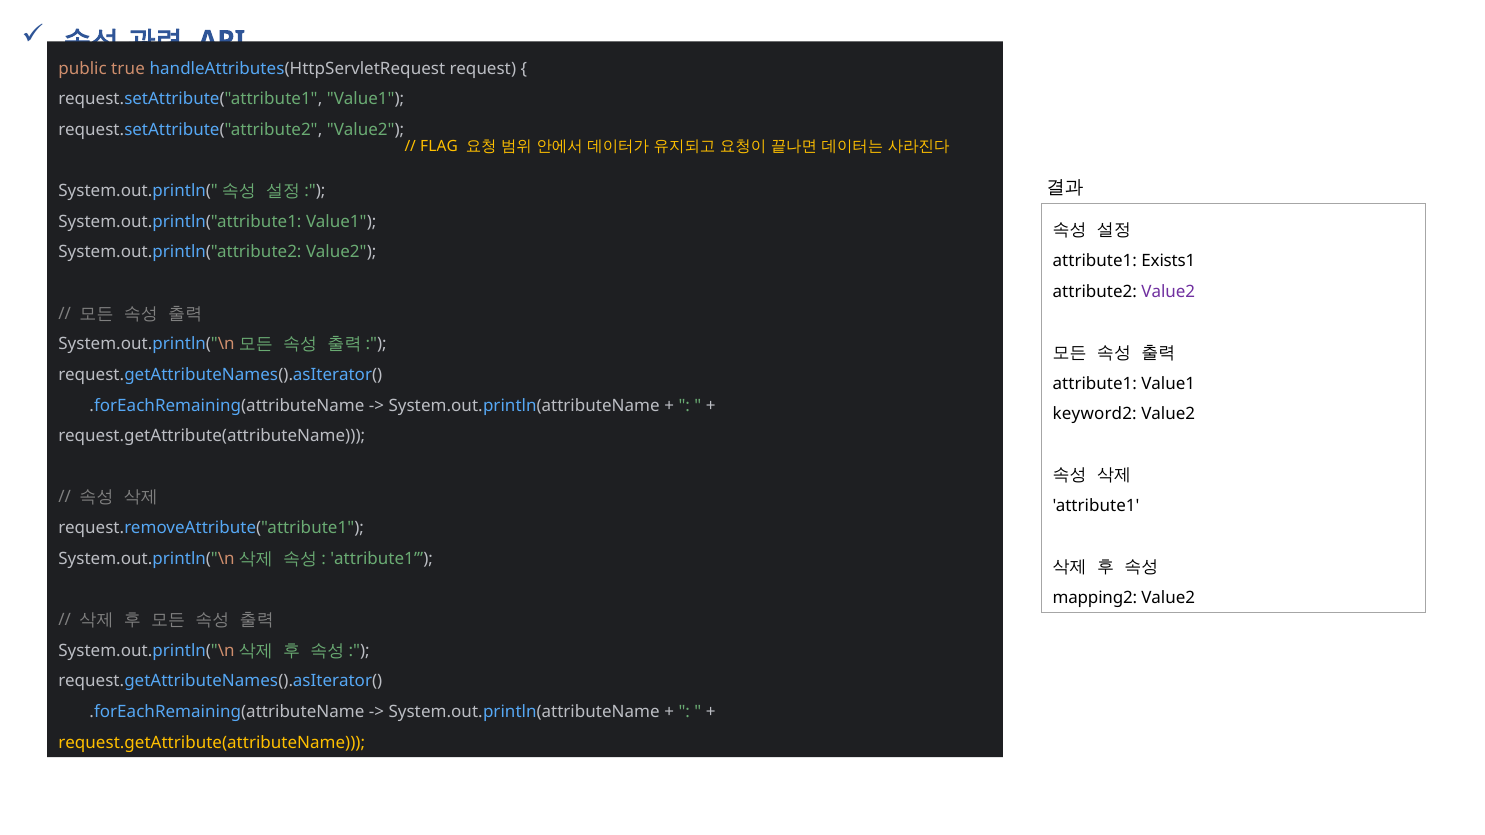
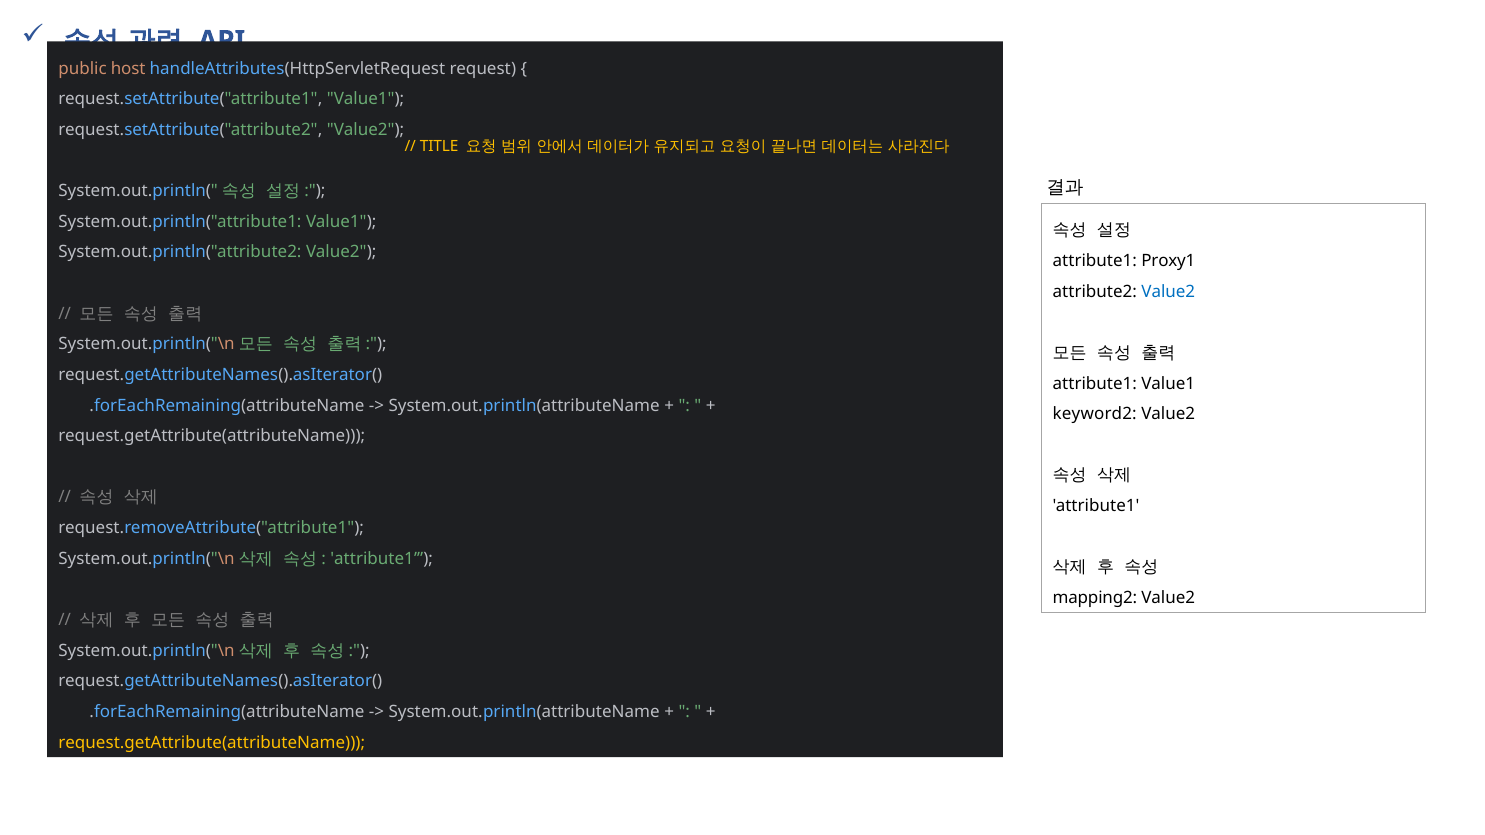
true: true -> host (128, 68)
FLAG: FLAG -> TITLE (439, 147)
Exists1: Exists1 -> Proxy1 (1168, 261)
Value2 colour: purple -> blue (1168, 292)
